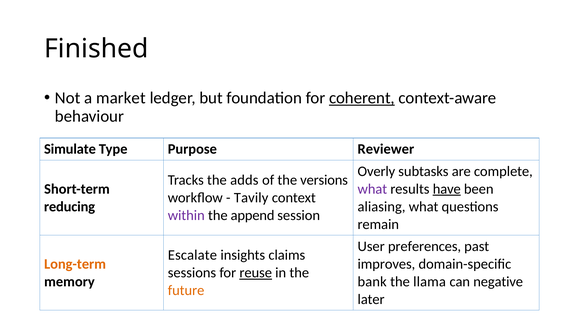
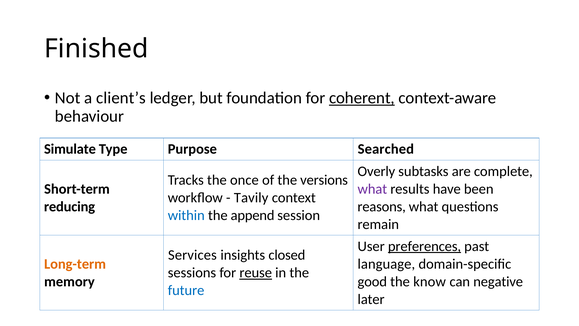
market: market -> clientʼs (121, 98)
Reviewer: Reviewer -> Searched (386, 149)
adds: adds -> once (244, 180)
have underline: present -> none (447, 189)
aliasing: aliasing -> reasons (382, 206)
within colour: purple -> blue (186, 215)
preferences underline: none -> present (425, 246)
Escalate: Escalate -> Services (192, 255)
claims: claims -> closed (287, 255)
improves: improves -> language (386, 264)
bank: bank -> good (372, 281)
llama: llama -> know (430, 281)
future colour: orange -> blue (186, 290)
